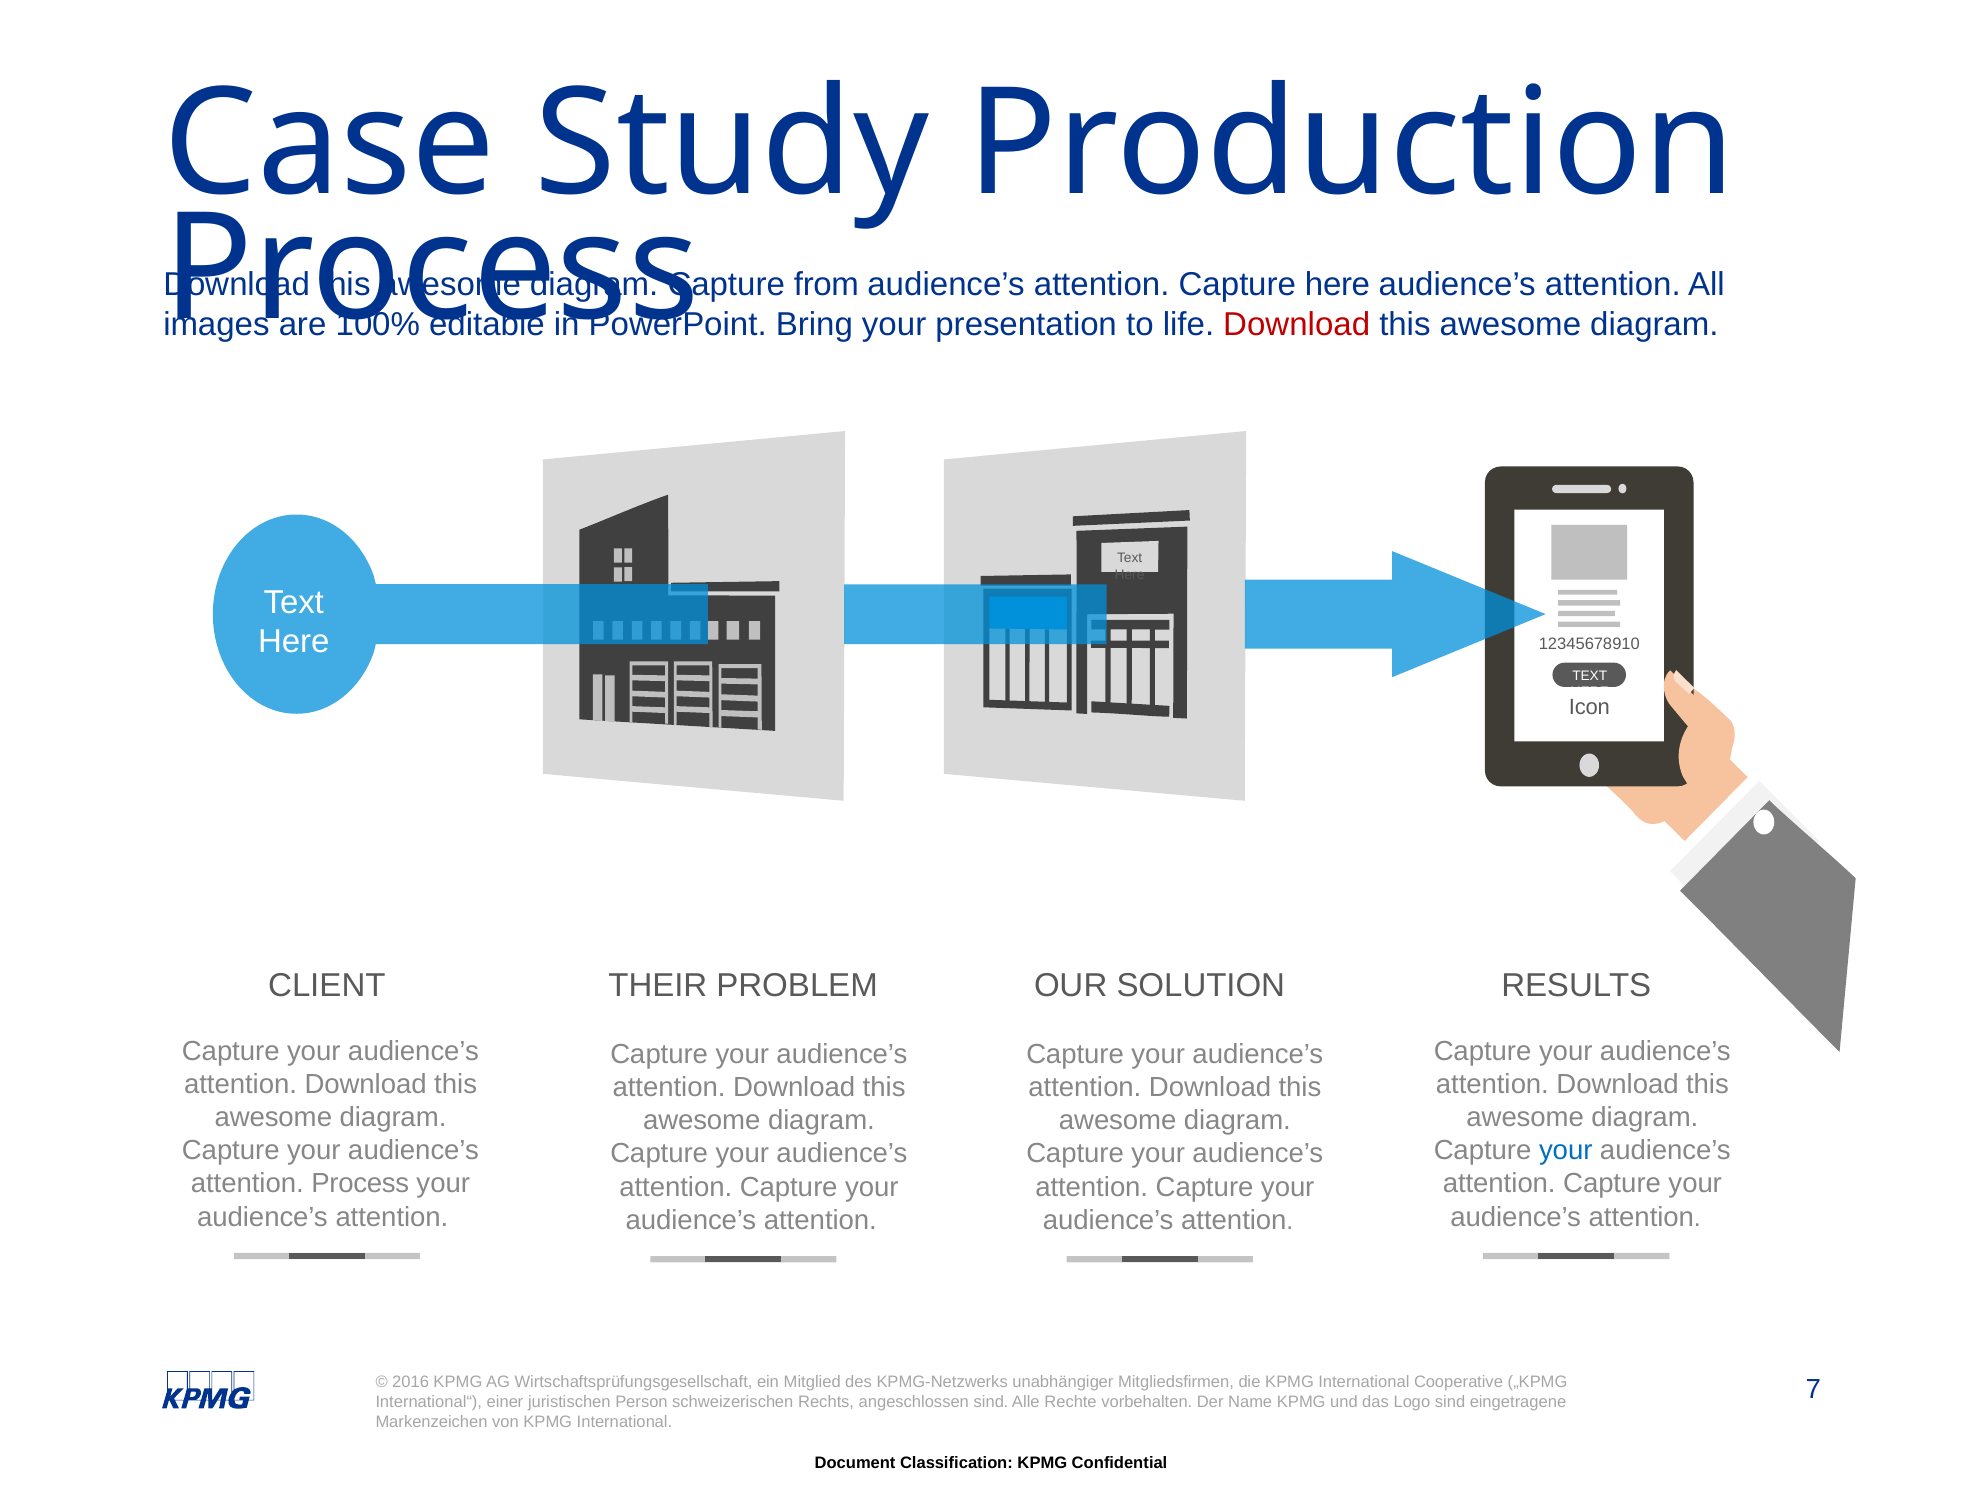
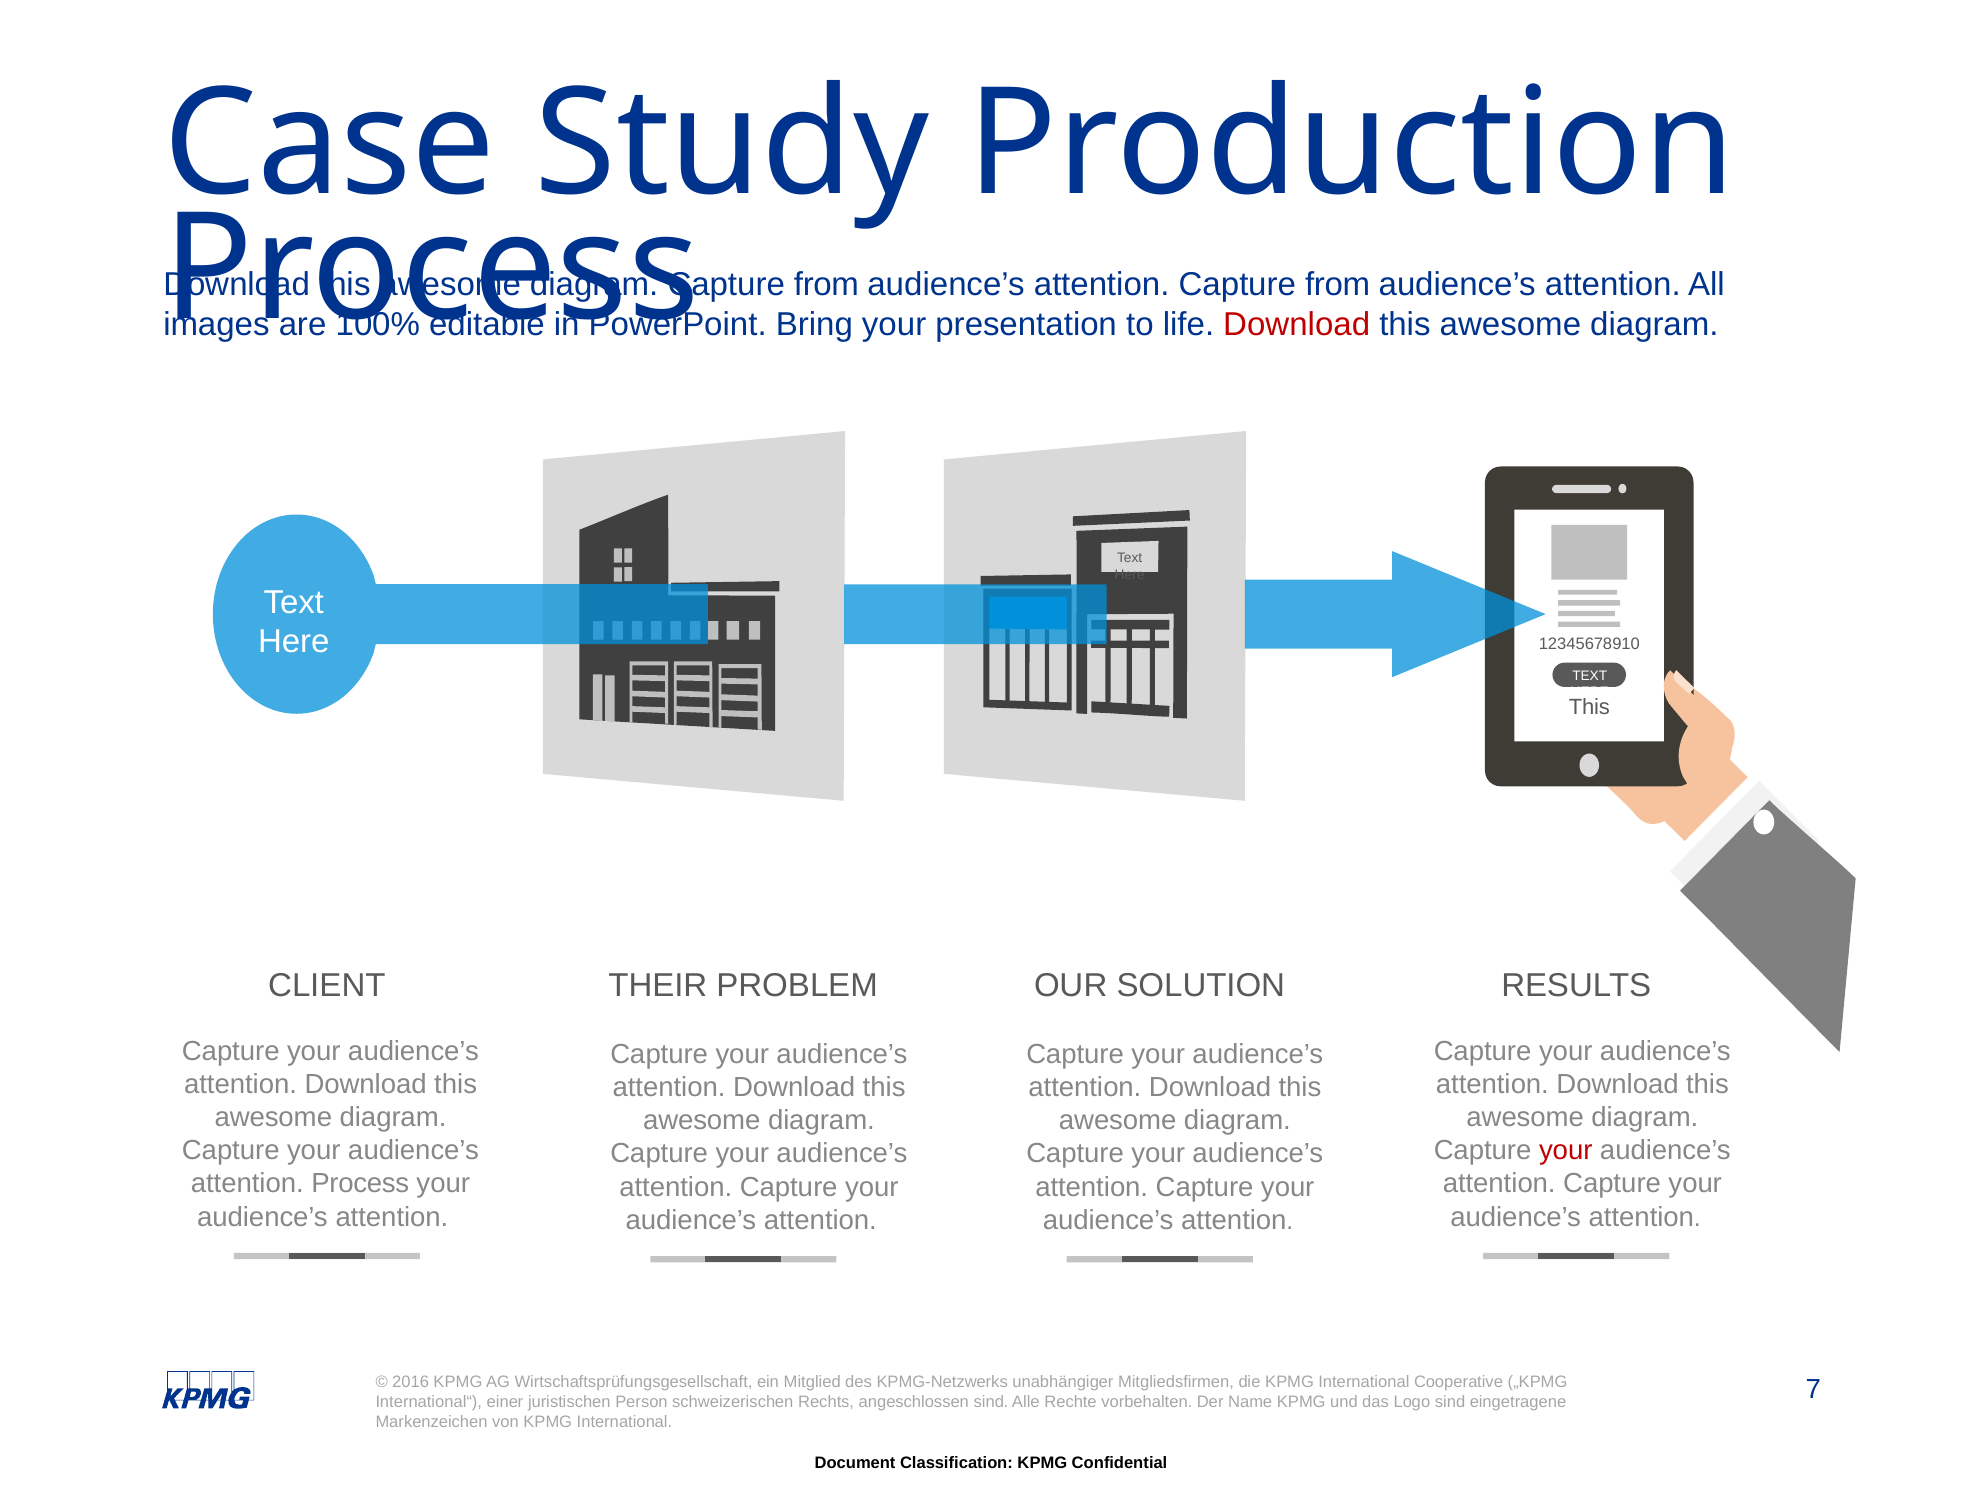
attention Capture here: here -> from (1338, 285)
Icon: Icon -> This (1589, 707)
your colour: blue -> red (1566, 1151)
